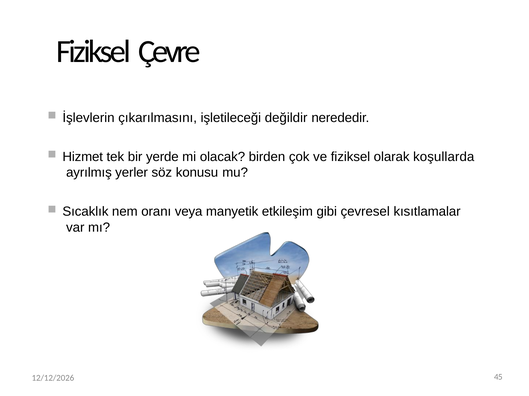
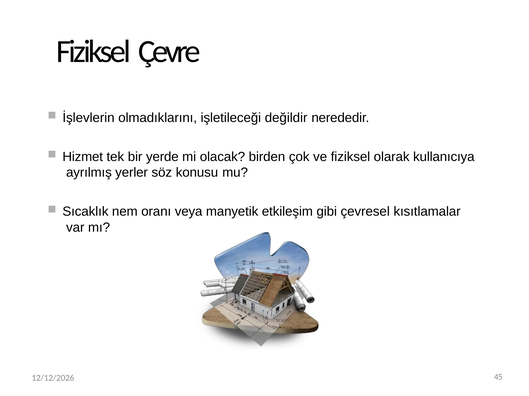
çıkarılmasını: çıkarılmasını -> olmadıklarını (158, 118)
koşullarda: koşullarda -> kullanıcıya (444, 157)
